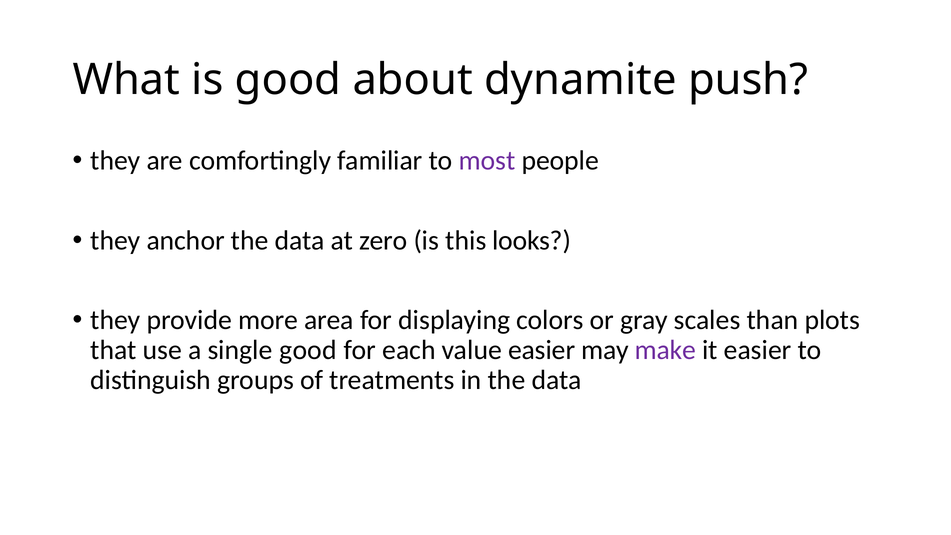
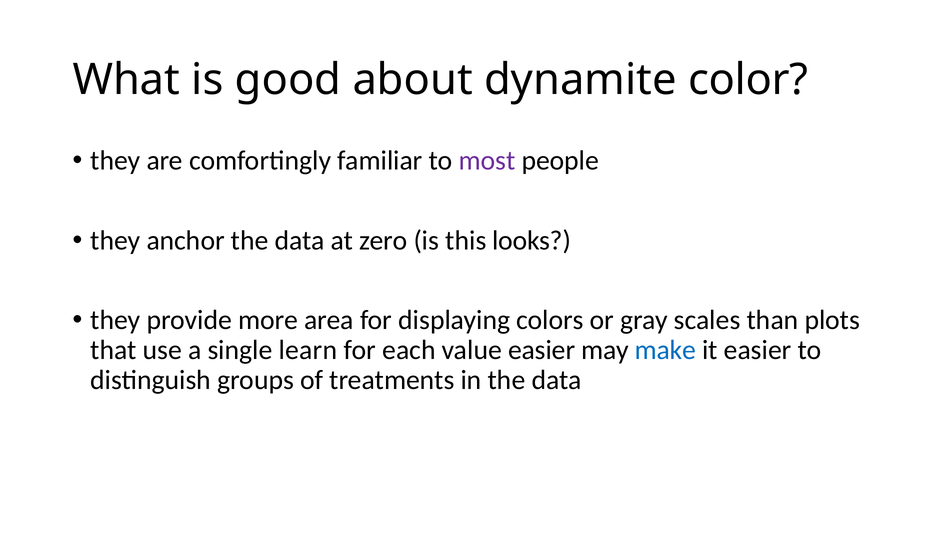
push: push -> color (748, 80)
single good: good -> learn (308, 350)
make colour: purple -> blue (666, 350)
